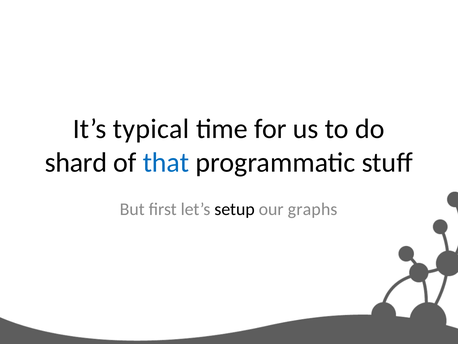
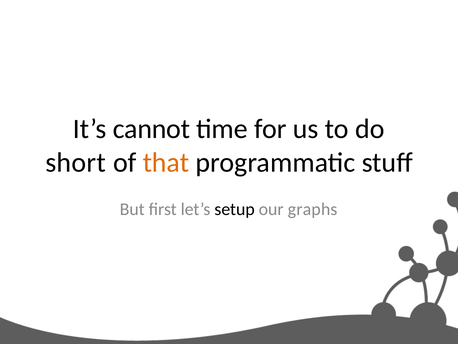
typical: typical -> cannot (151, 129)
shard: shard -> short (76, 162)
that colour: blue -> orange (166, 162)
